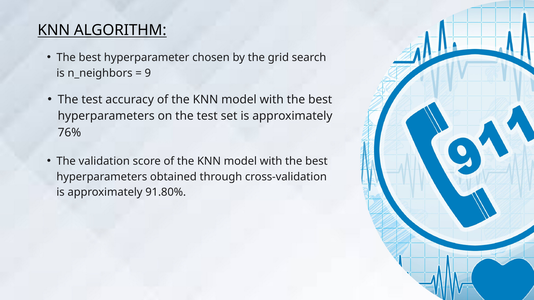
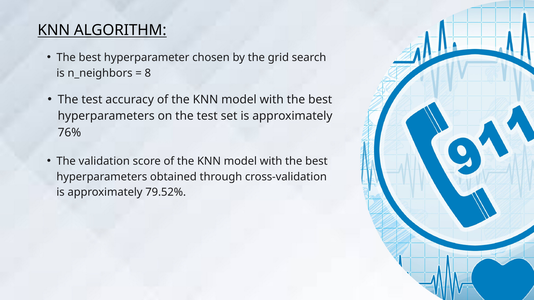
9: 9 -> 8 (148, 73)
91.80%: 91.80% -> 79.52% (166, 193)
